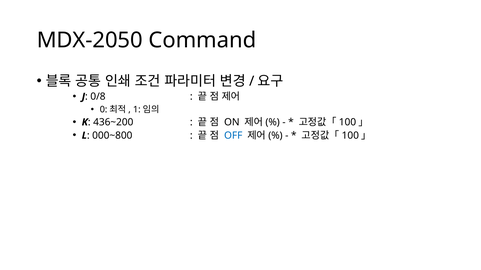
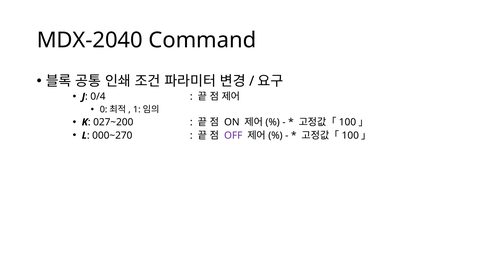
MDX-2050: MDX-2050 -> MDX-2040 (90, 40)
0/8: 0/8 -> 0/4 (98, 97)
436~200: 436~200 -> 027~200 (113, 122)
000~800: 000~800 -> 000~270 (112, 136)
OFF colour: blue -> purple (233, 136)
